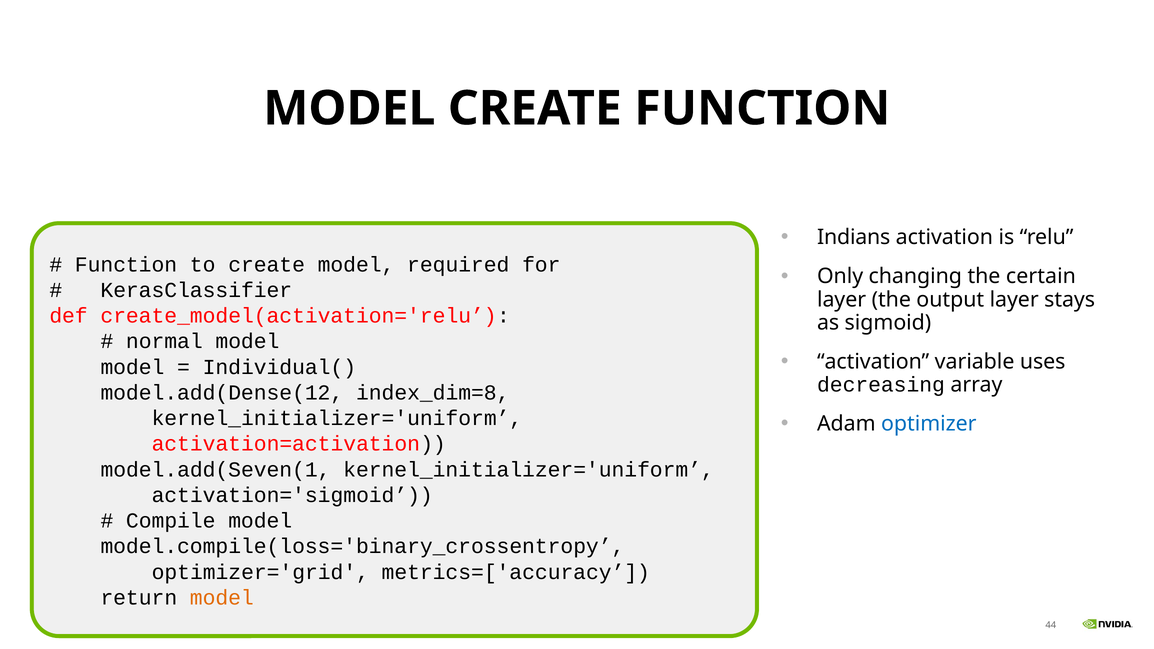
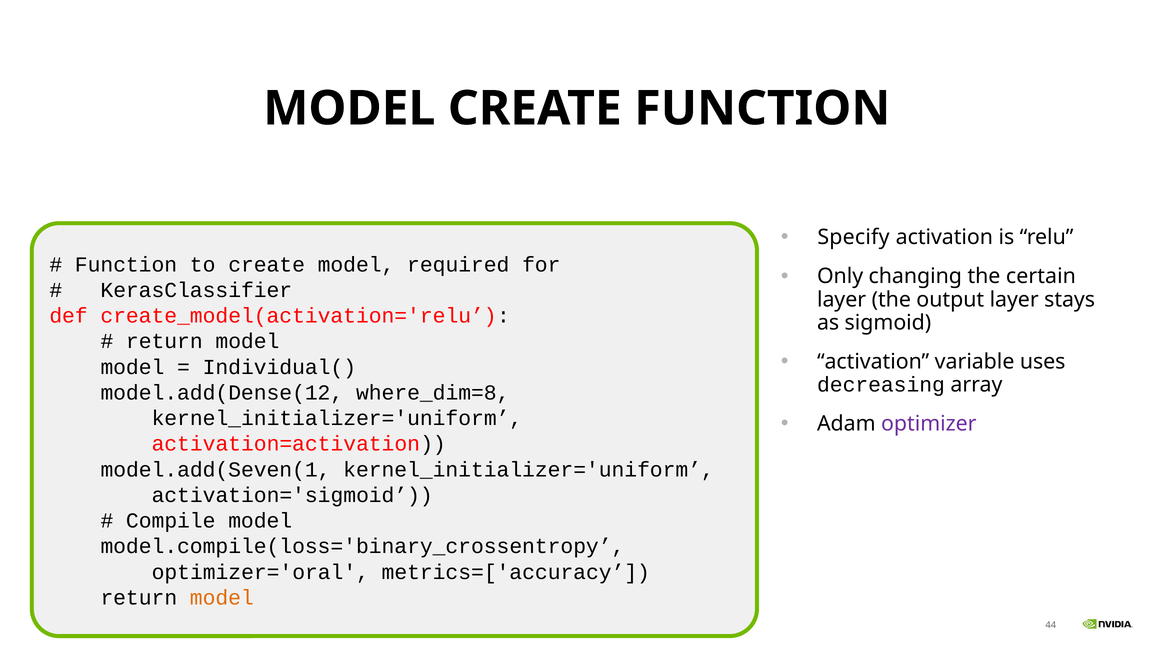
Indians: Indians -> Specify (853, 237)
normal: normal -> return (164, 341)
index_dim=8: index_dim=8 -> where_dim=8 (433, 393)
optimizer colour: blue -> purple (929, 424)
optimizer='grid: optimizer='grid -> optimizer='oral (260, 572)
